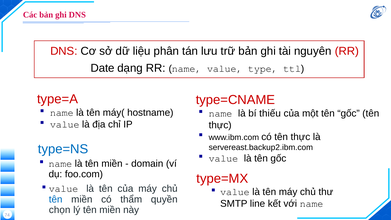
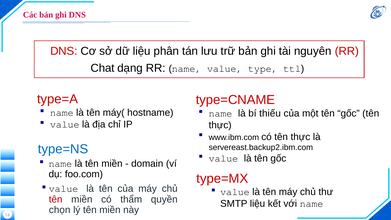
Date: Date -> Chat (103, 68)
tên colour: blue -> red (56, 199)
SMTP line: line -> liệu (258, 204)
